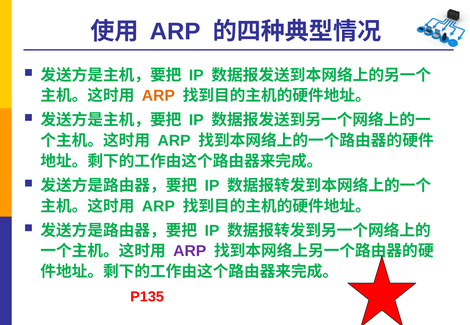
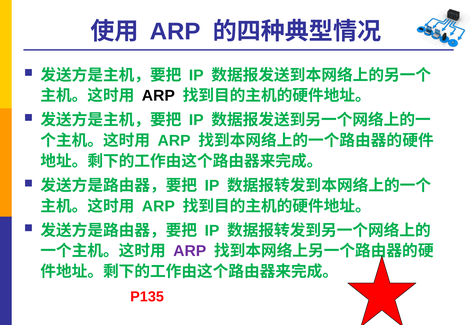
ARP colour: orange -> black (158, 96)
